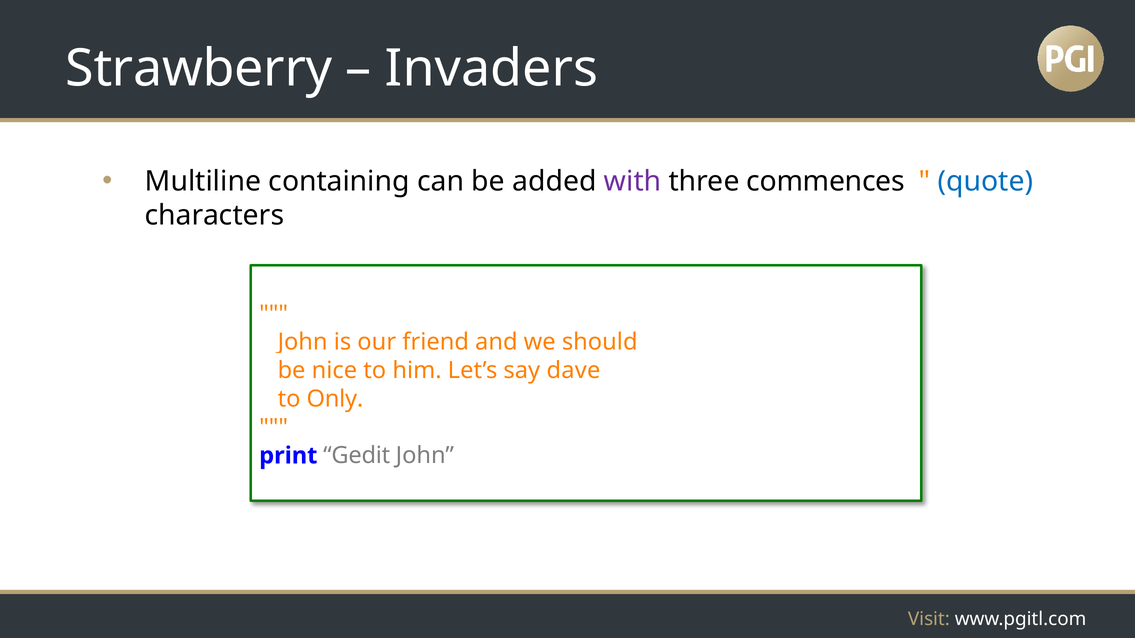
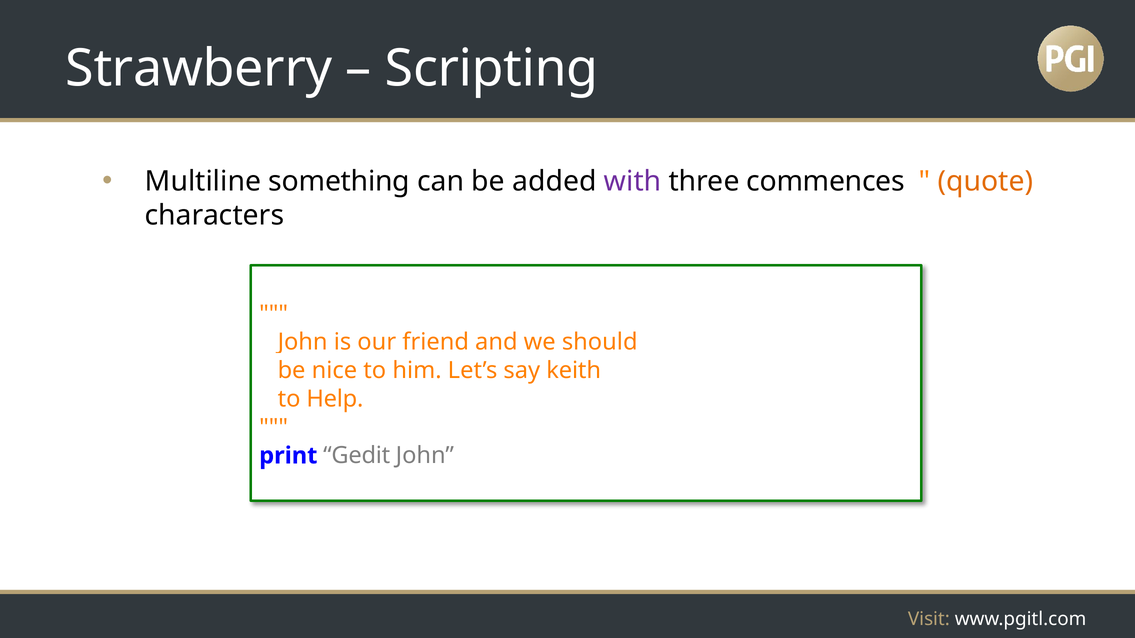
Invaders: Invaders -> Scripting (492, 69)
containing: containing -> something (339, 182)
quote colour: blue -> orange (985, 182)
dave: dave -> keith (574, 371)
Only: Only -> Help (335, 399)
